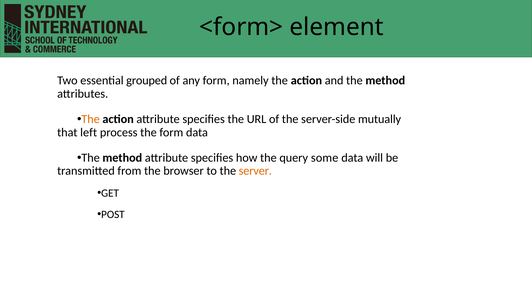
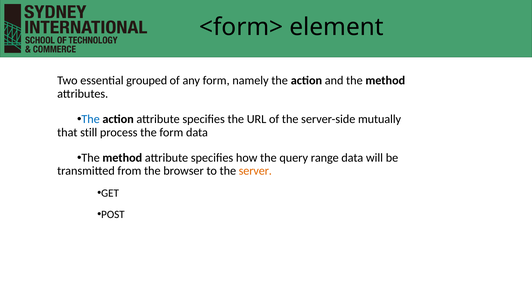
The colour: orange -> blue (91, 119)
left: left -> still (89, 132)
some: some -> range (325, 157)
